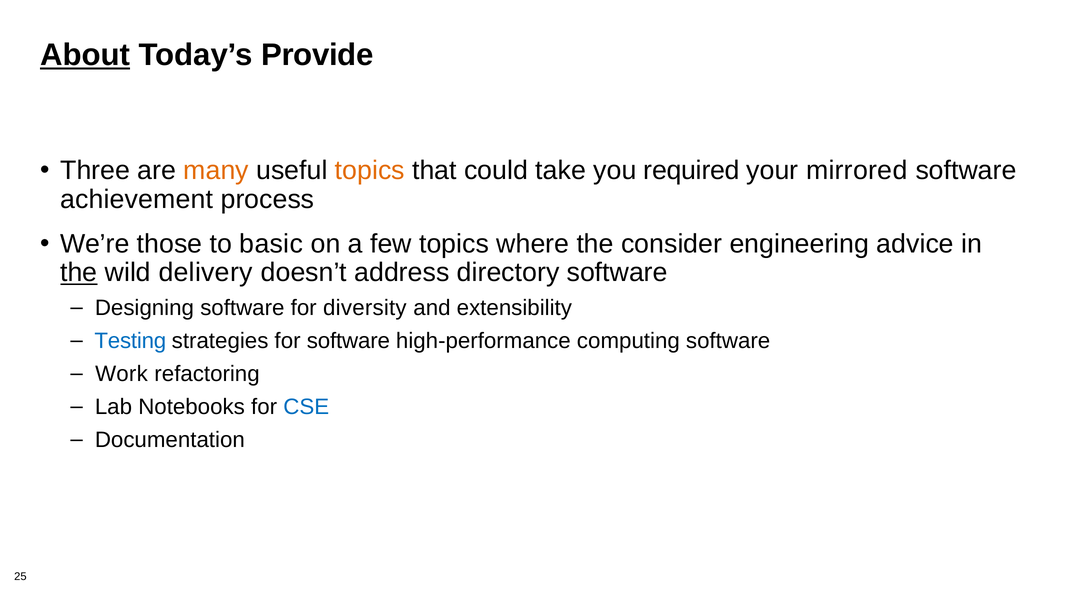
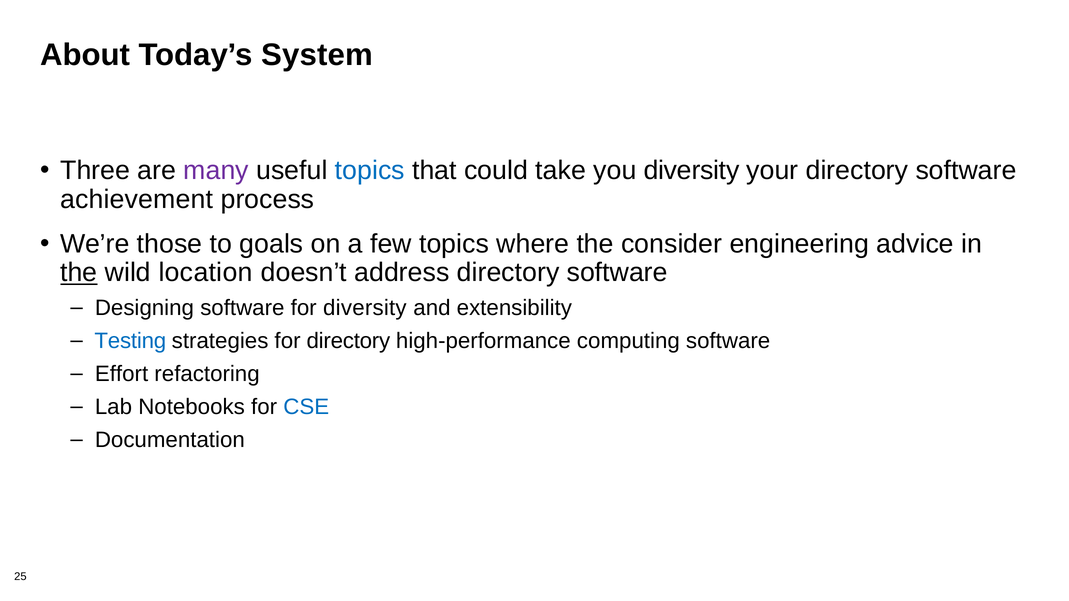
About underline: present -> none (85, 55)
Provide: Provide -> System (317, 55)
many colour: orange -> purple (216, 171)
topics colour: orange -> blue (370, 171)
you required: required -> diversity (692, 171)
your mirrored: mirrored -> directory (857, 171)
basic: basic -> goals (271, 244)
delivery: delivery -> location (206, 273)
for software: software -> directory (348, 341)
Work: Work -> Effort (122, 374)
